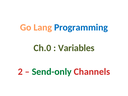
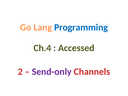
Ch.0: Ch.0 -> Ch.4 (42, 48)
Variables: Variables -> Accessed (76, 48)
Send-only colour: green -> purple (52, 72)
